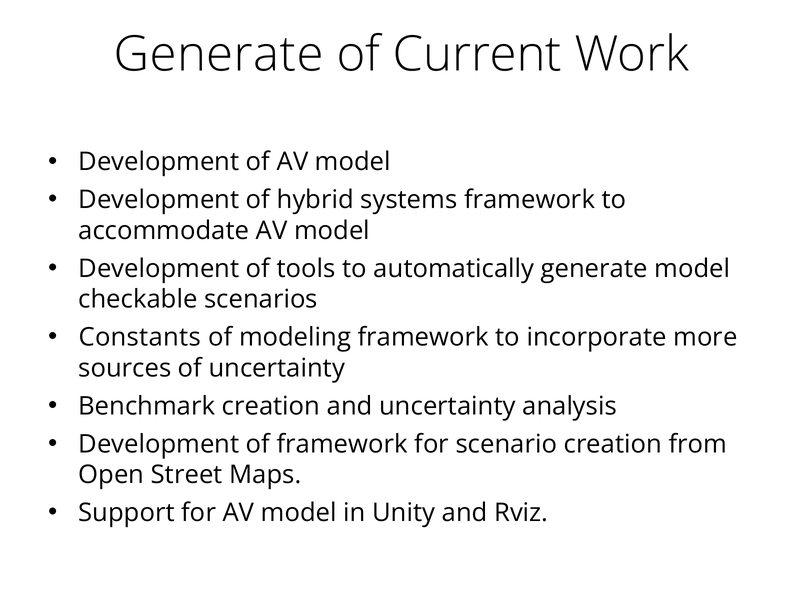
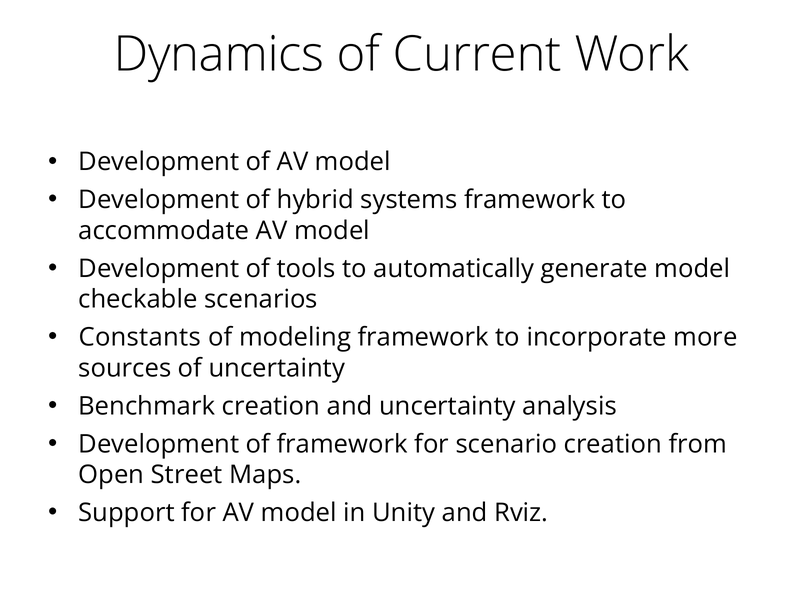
Generate: Generate -> Dynamics (219, 54)
